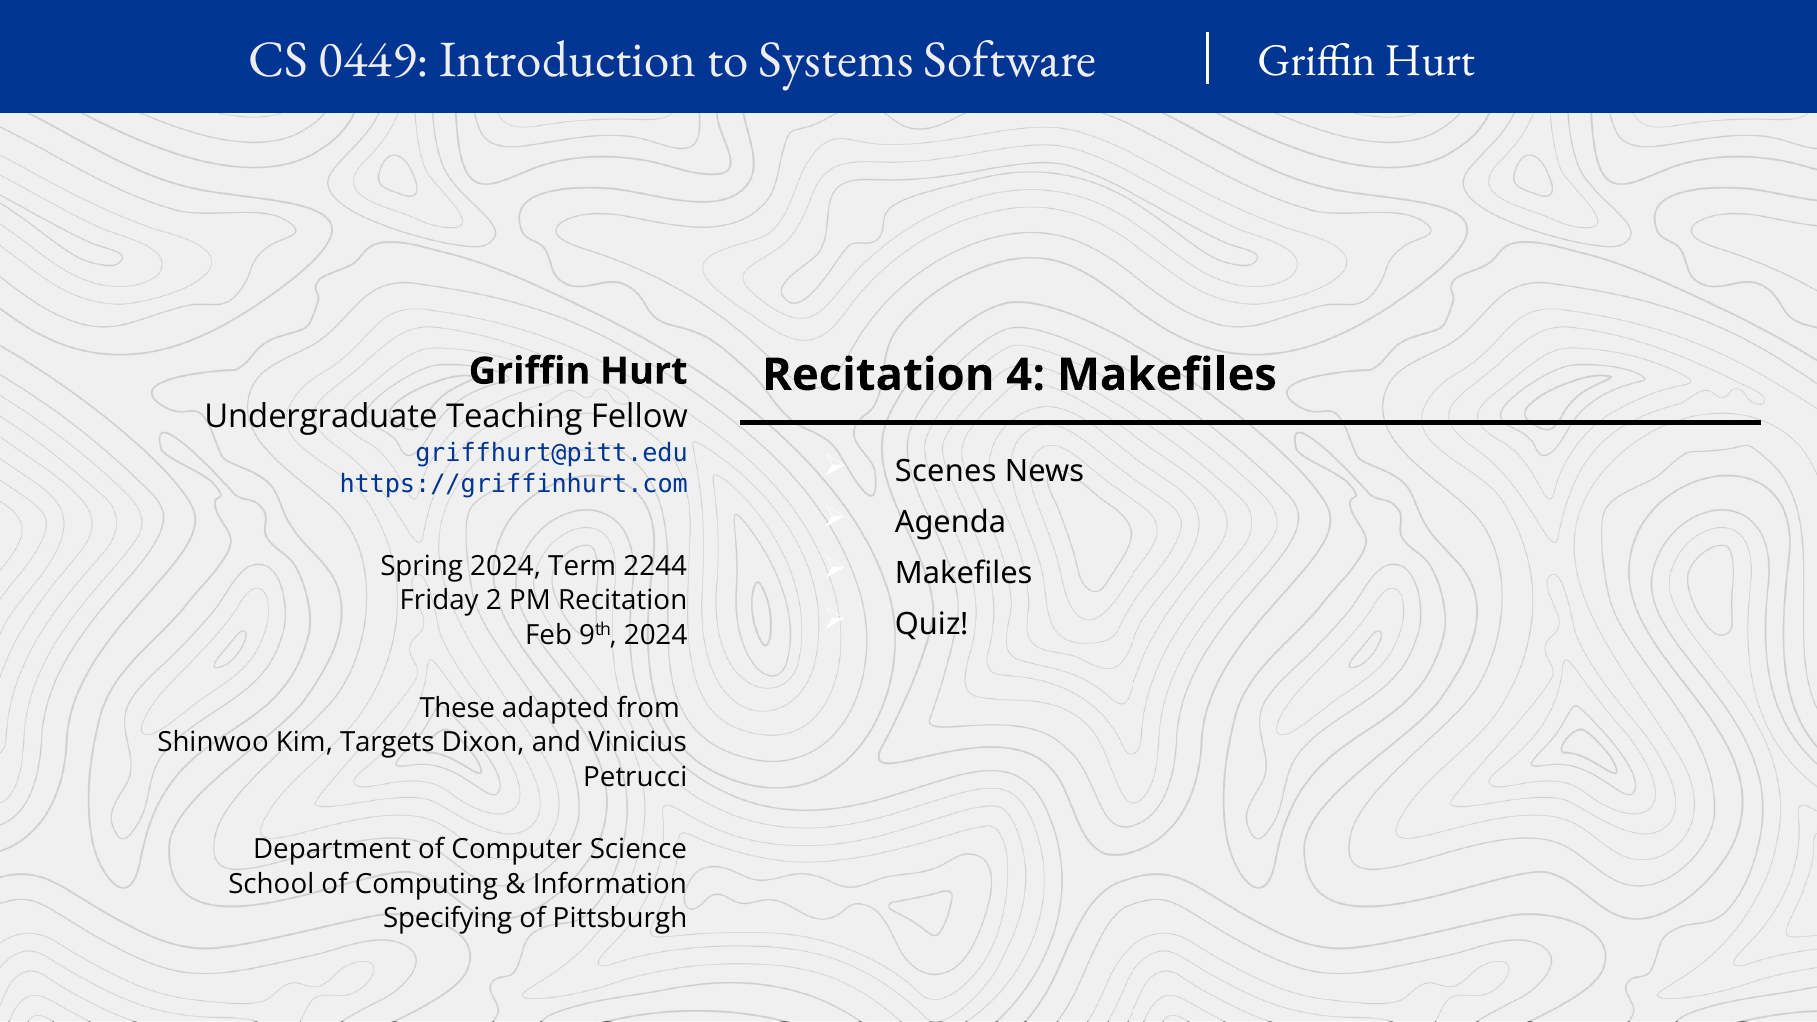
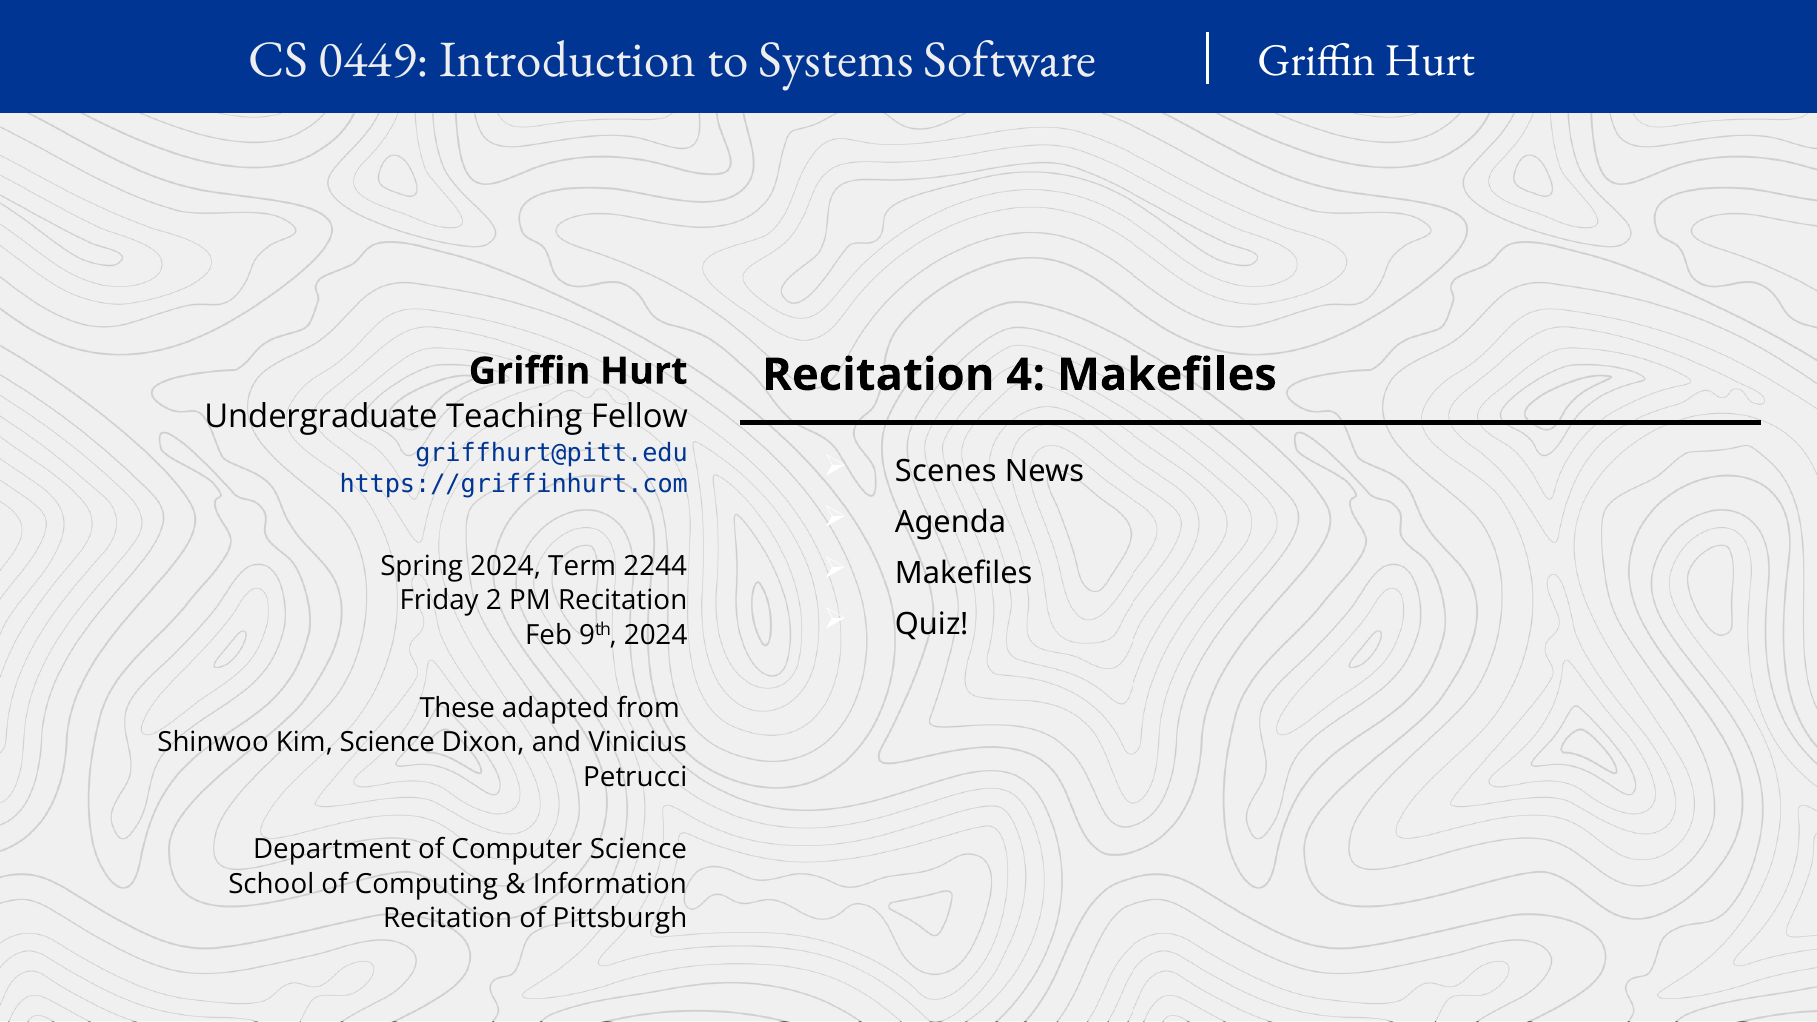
Kim Targets: Targets -> Science (387, 743)
Specifying: Specifying -> Recitation (448, 919)
